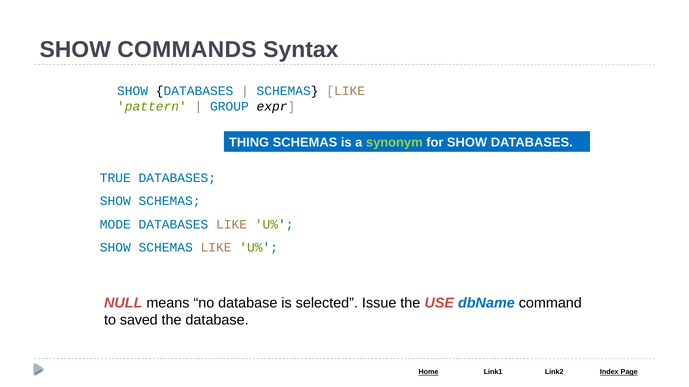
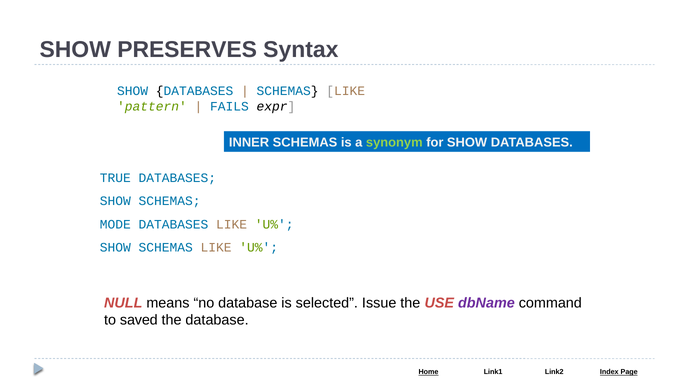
COMMANDS: COMMANDS -> PRESERVES (187, 50)
GROUP: GROUP -> FAILS (229, 106)
THING: THING -> INNER (249, 143)
dbName colour: blue -> purple (486, 303)
